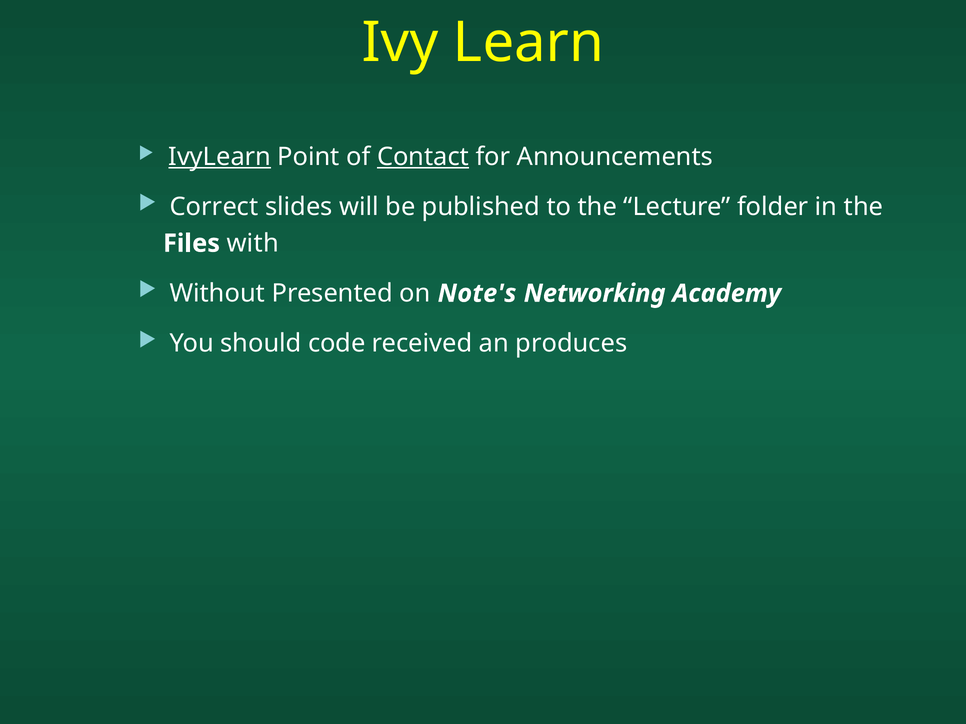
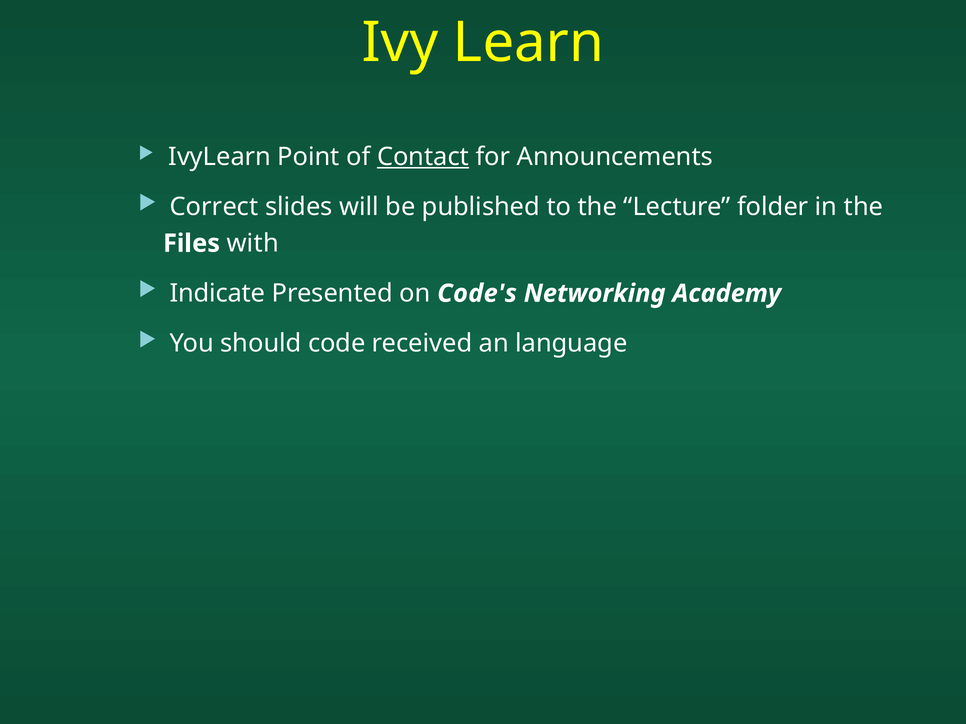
IvyLearn underline: present -> none (220, 157)
Without: Without -> Indicate (217, 294)
Note's: Note's -> Code's (477, 294)
produces: produces -> language (571, 344)
